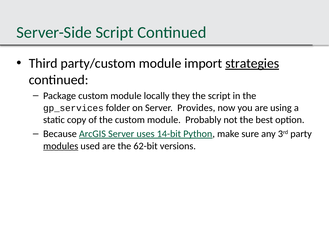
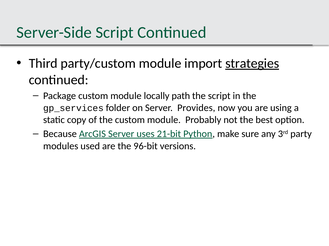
they: they -> path (181, 96)
14-bit: 14-bit -> 21-bit (169, 134)
modules underline: present -> none (61, 146)
62-bit: 62-bit -> 96-bit (146, 146)
